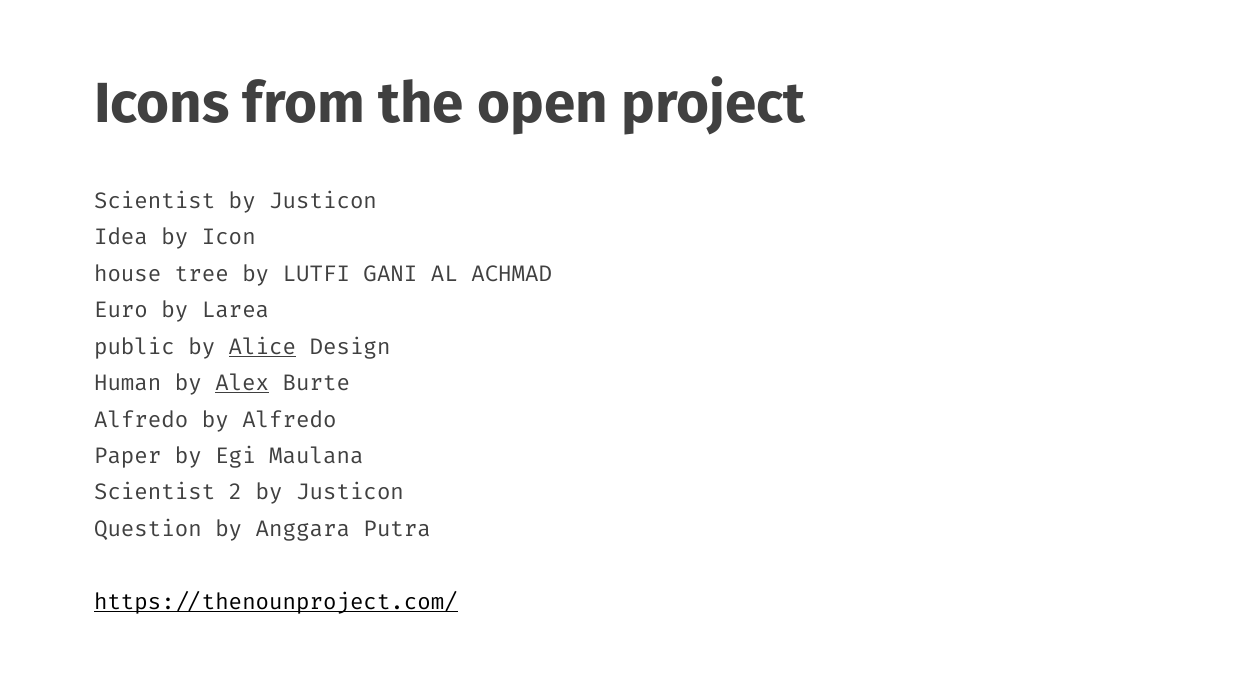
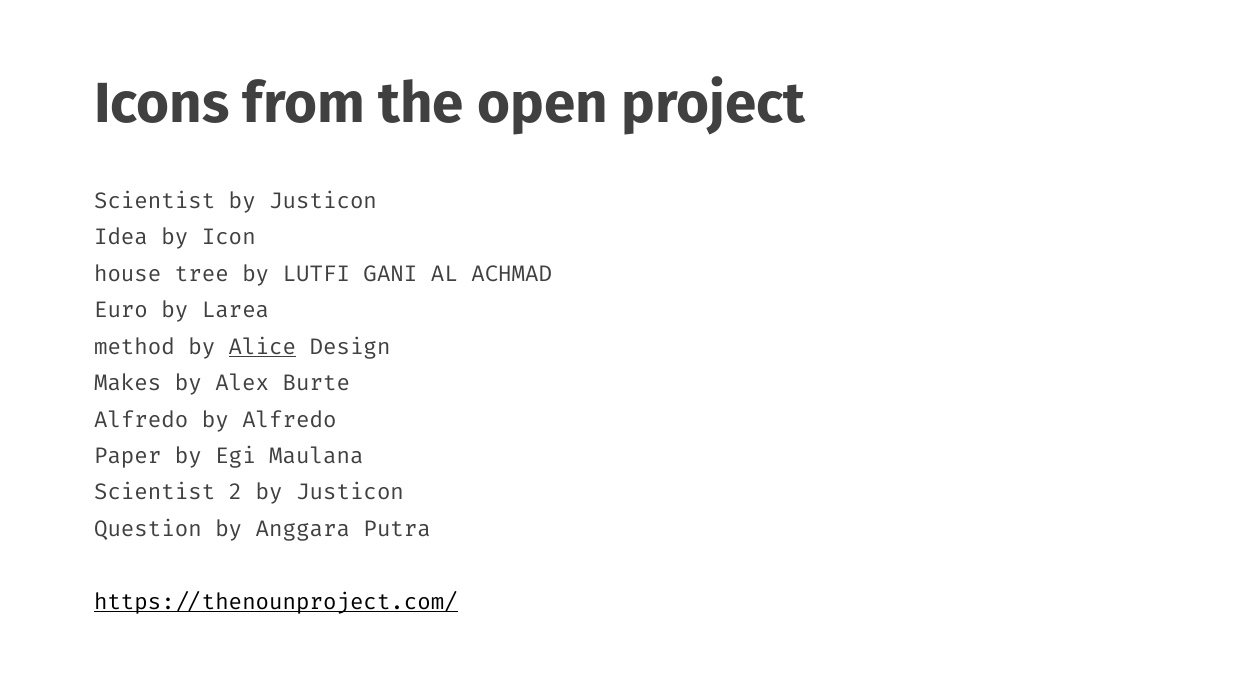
public: public -> method (134, 347)
Human: Human -> Makes (128, 383)
Alex underline: present -> none (242, 383)
